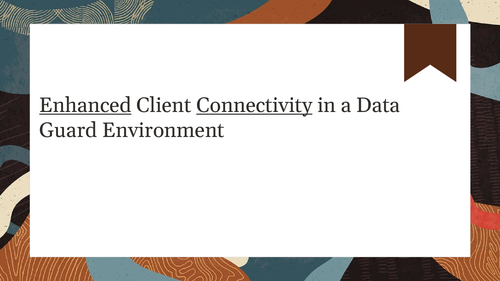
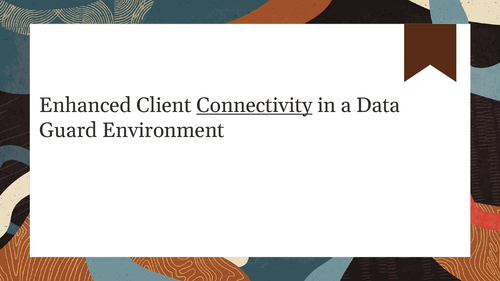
Enhanced underline: present -> none (85, 105)
